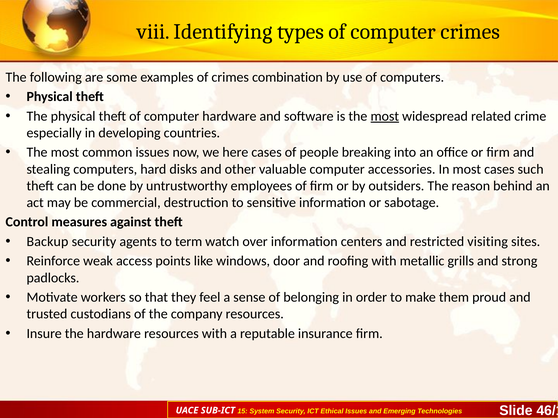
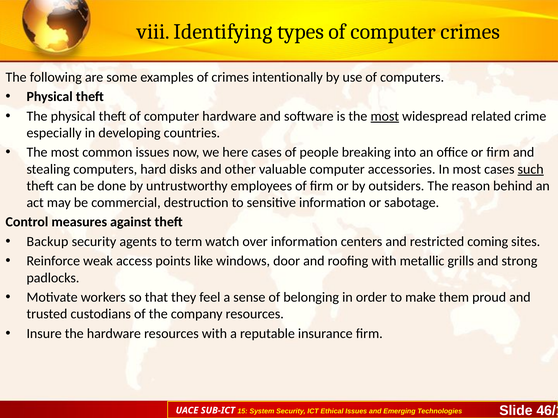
combination: combination -> intentionally (287, 77)
such underline: none -> present (531, 169)
visiting: visiting -> coming (488, 242)
